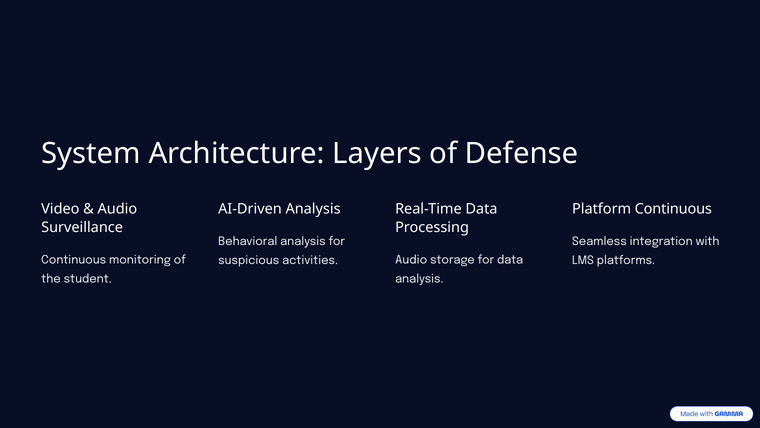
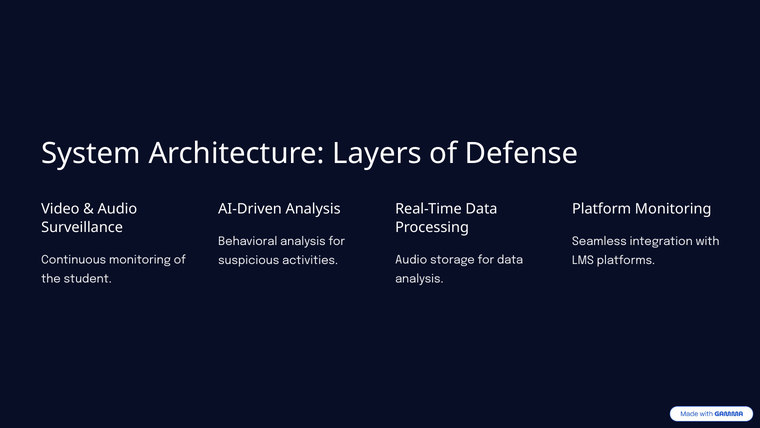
Platform Continuous: Continuous -> Monitoring (673, 209)
